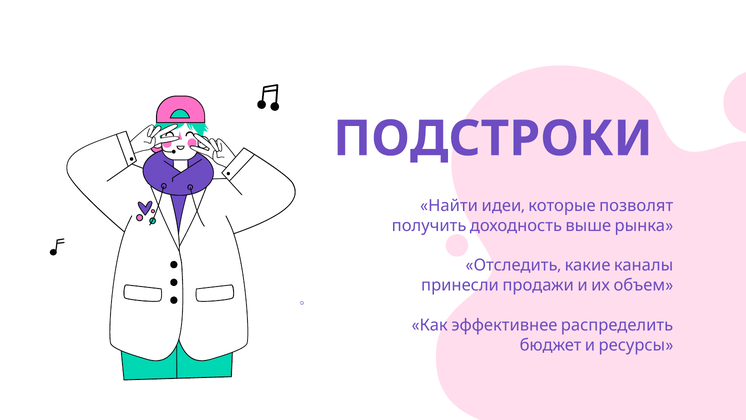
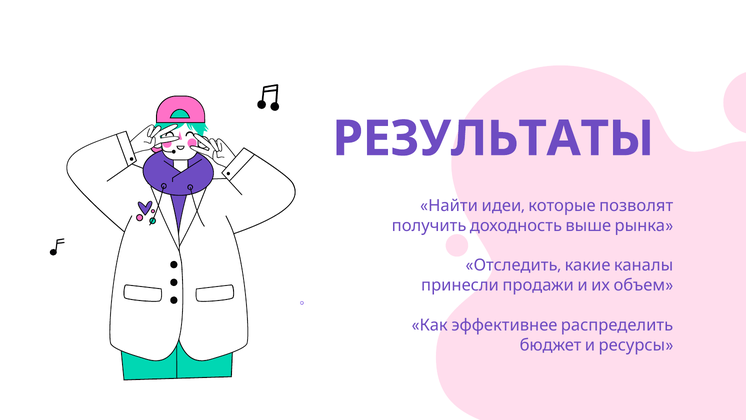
ПОДСТРОКИ: ПОДСТРОКИ -> РЕЗУЛЬТАТЫ (493, 139)
